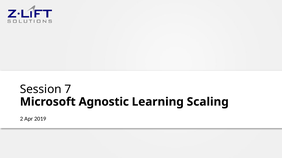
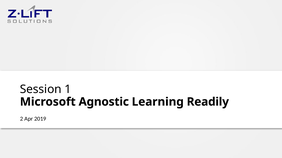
7: 7 -> 1 (68, 89)
Scaling: Scaling -> Readily (208, 102)
